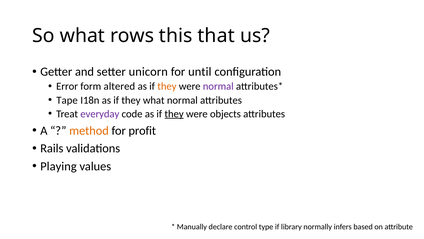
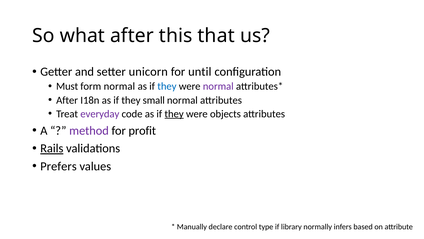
what rows: rows -> after (132, 36)
Error: Error -> Must (67, 86)
form altered: altered -> normal (119, 86)
they colour: orange -> blue (167, 86)
Tape: Tape -> After (67, 100)
they what: what -> small (154, 100)
method colour: orange -> purple (89, 130)
Rails underline: none -> present (52, 148)
Playing: Playing -> Prefers (58, 166)
